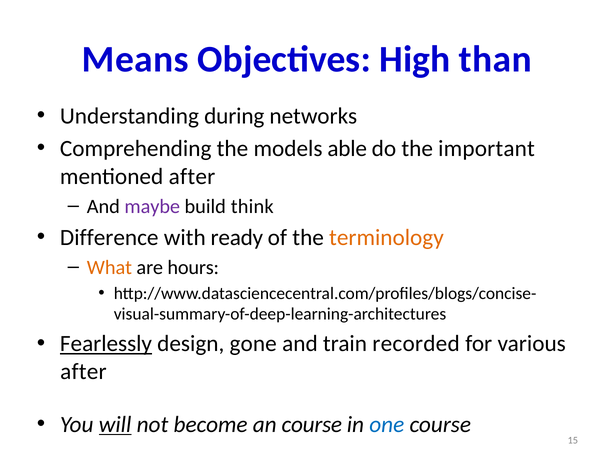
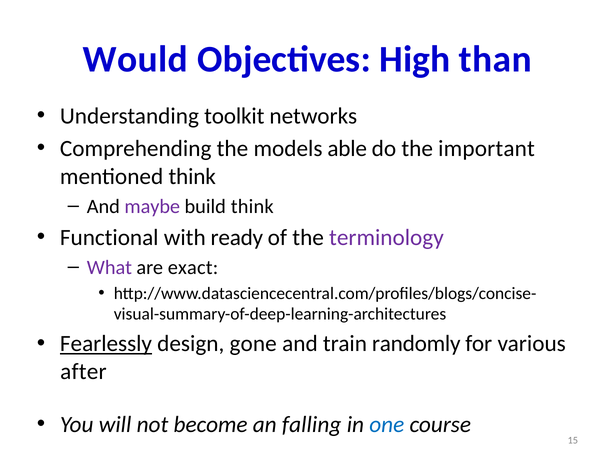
Means: Means -> Would (135, 60)
during: during -> toolkit (234, 116)
mentioned after: after -> think (192, 177)
Difference: Difference -> Functional (109, 238)
terminology colour: orange -> purple (386, 238)
What colour: orange -> purple (109, 267)
hours: hours -> exact (193, 267)
recorded: recorded -> randomly (416, 344)
will underline: present -> none (115, 425)
an course: course -> falling (312, 425)
